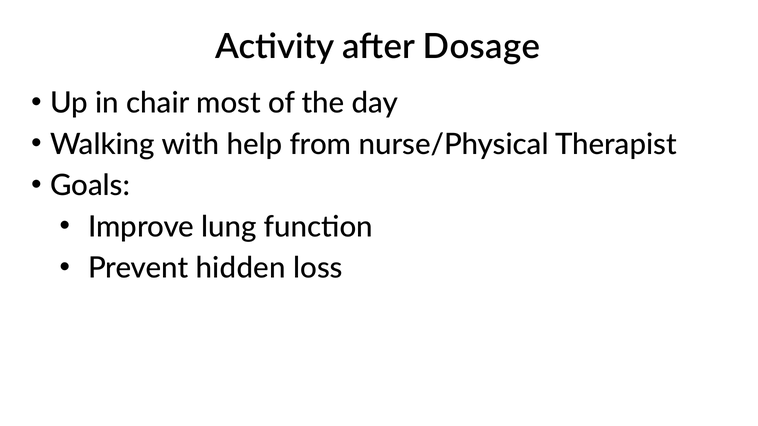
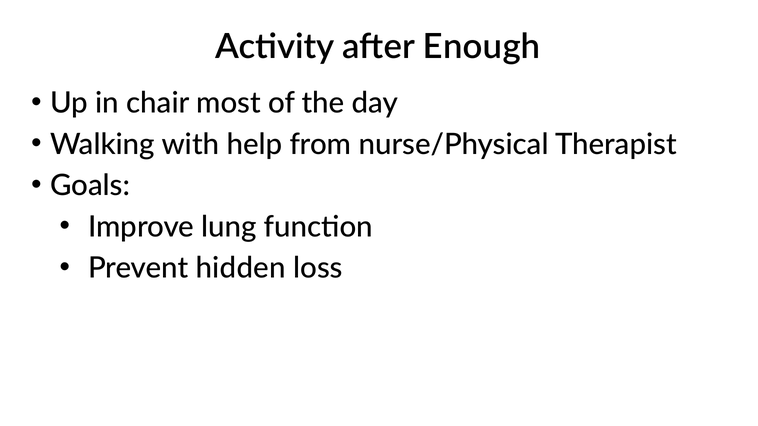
Dosage: Dosage -> Enough (482, 47)
